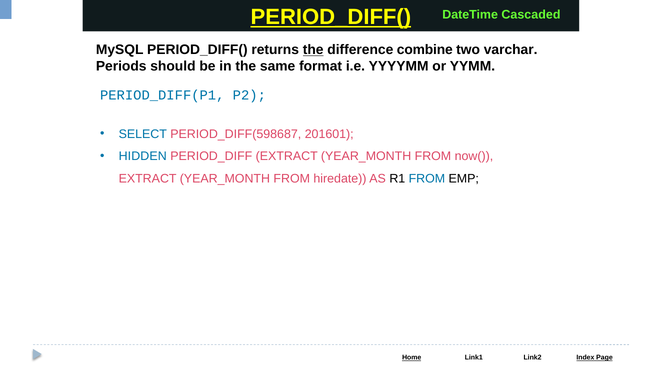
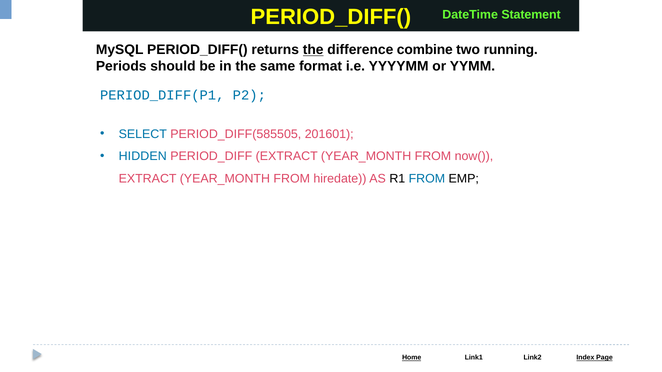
PERIOD_DIFF( underline: present -> none (331, 17)
Cascaded: Cascaded -> Statement (531, 15)
varchar: varchar -> running (511, 50)
PERIOD_DIFF(598687: PERIOD_DIFF(598687 -> PERIOD_DIFF(585505 (236, 134)
